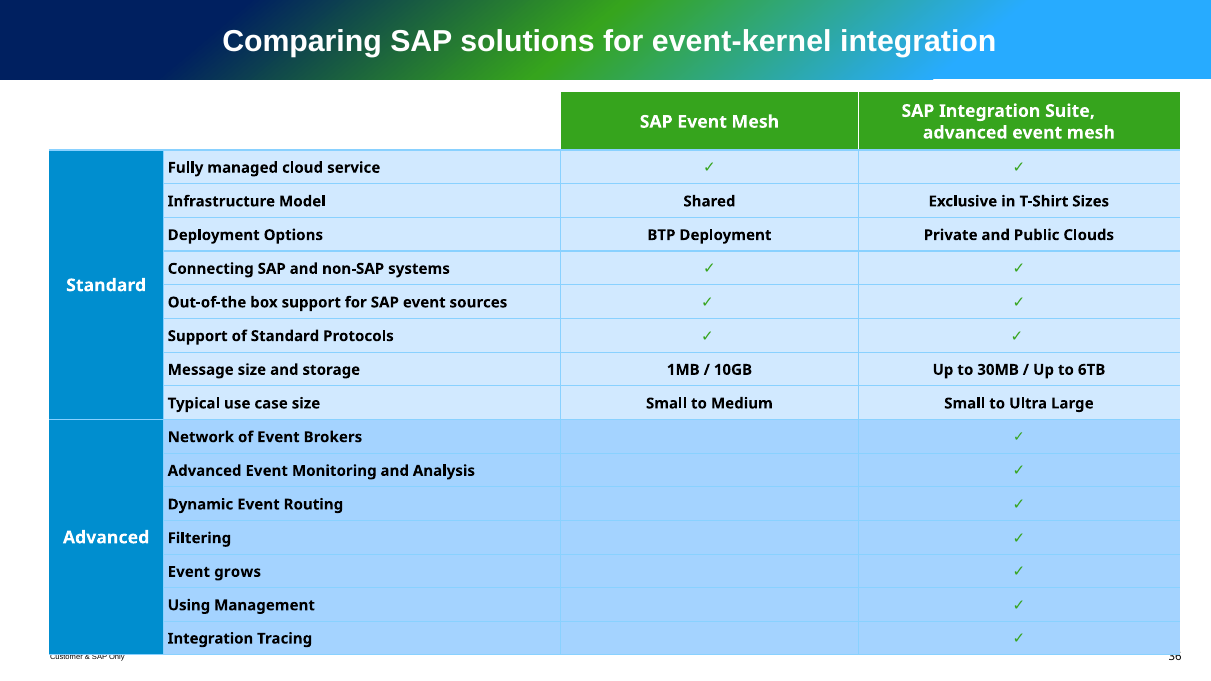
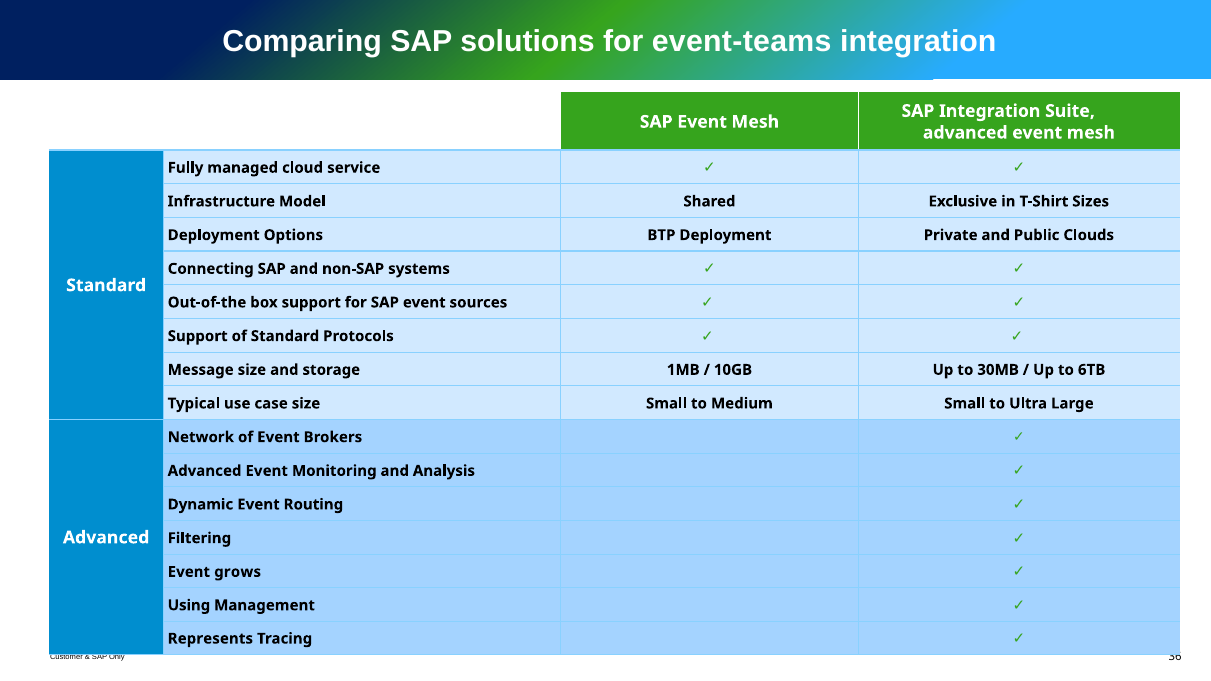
event-kernel: event-kernel -> event-teams (742, 41)
Integration: Integration -> Represents (210, 639)
